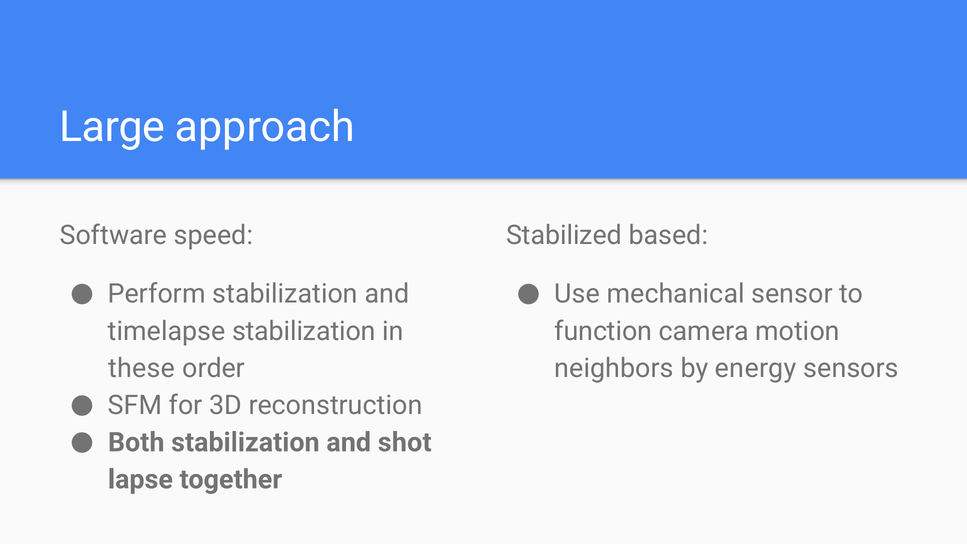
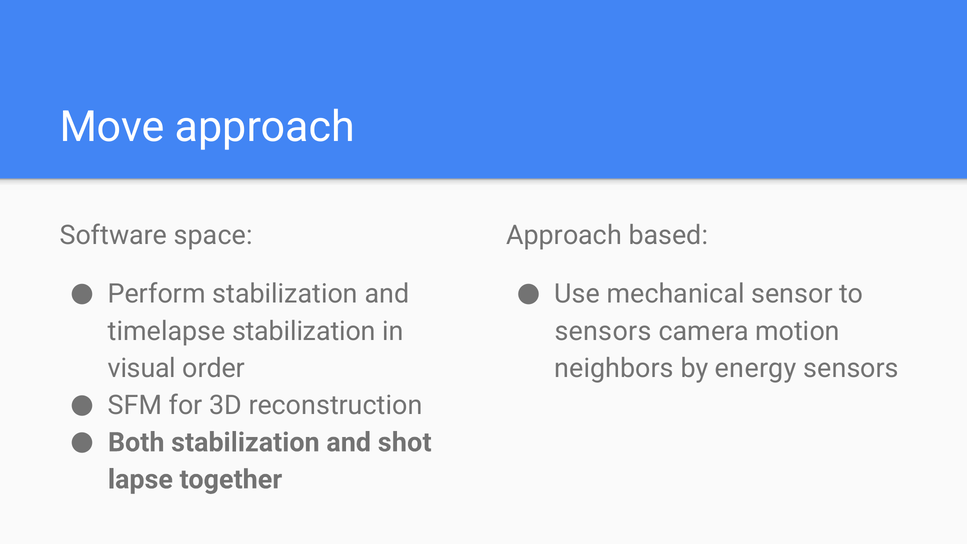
Large: Large -> Move (112, 127)
speed: speed -> space (213, 235)
Stabilized: Stabilized -> Approach (564, 235)
function: function -> sensors (603, 331)
these: these -> visual (142, 368)
